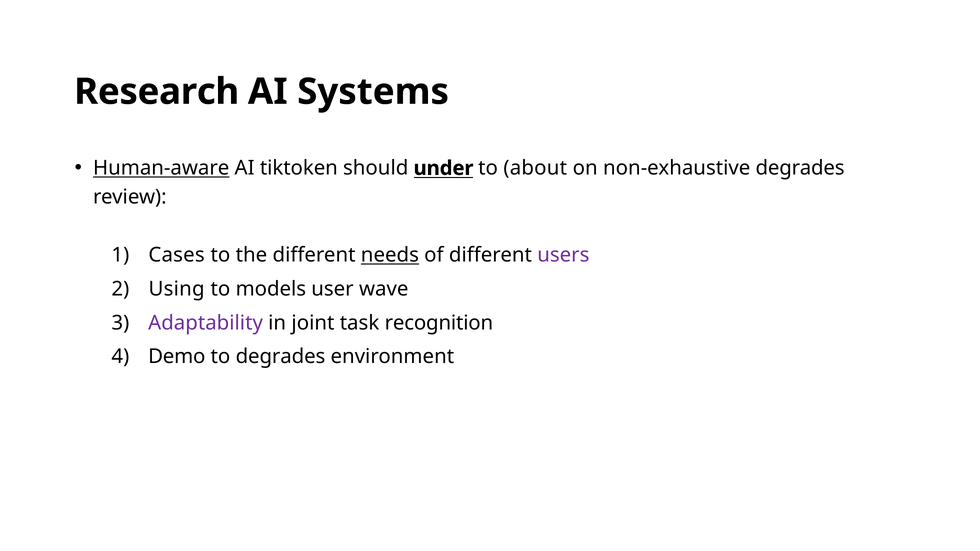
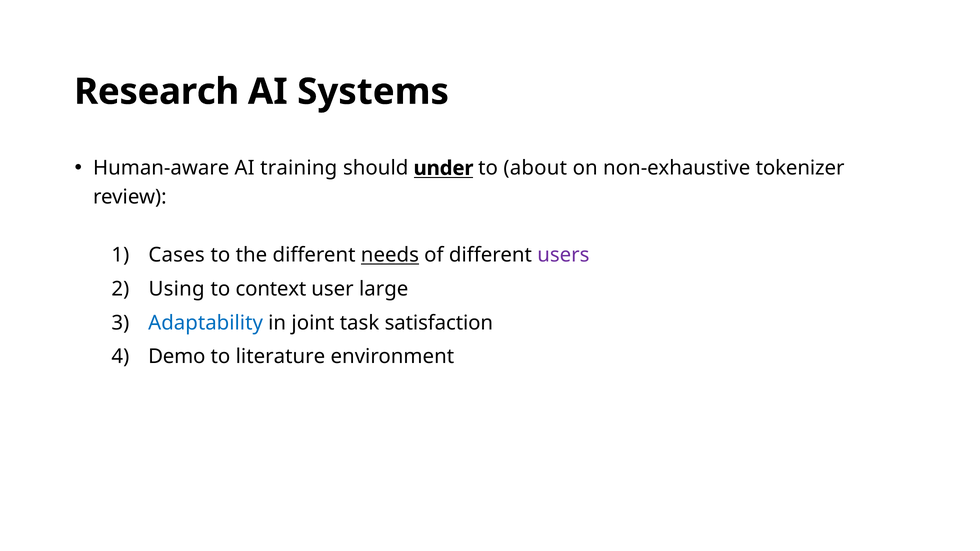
Human-aware underline: present -> none (161, 168)
tiktoken: tiktoken -> training (299, 168)
non-exhaustive degrades: degrades -> tokenizer (800, 168)
models: models -> context (271, 289)
wave: wave -> large (384, 289)
Adaptability colour: purple -> blue (206, 323)
recognition: recognition -> satisfaction (439, 323)
to degrades: degrades -> literature (280, 357)
